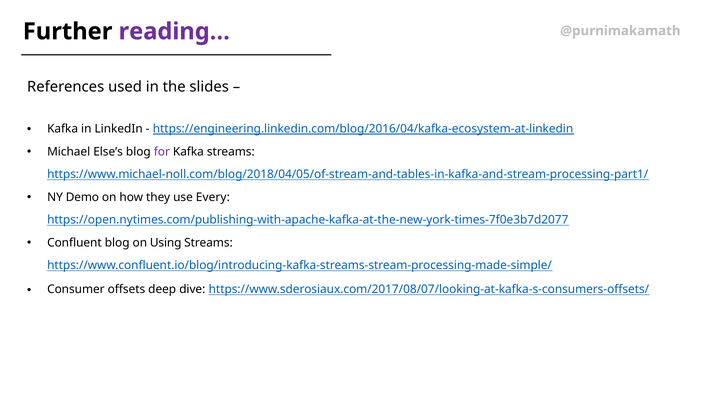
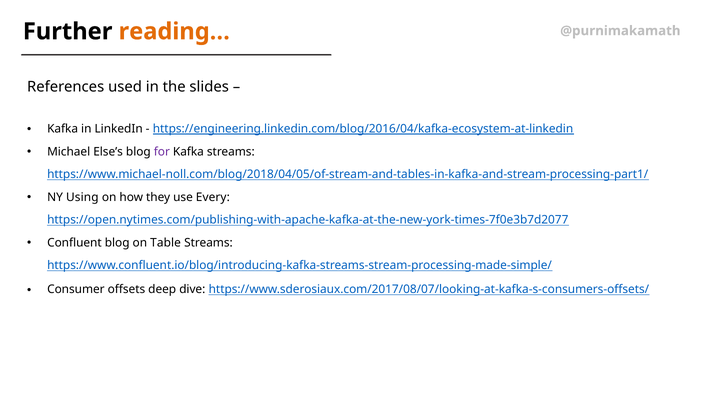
reading… colour: purple -> orange (174, 31)
Demo: Demo -> Using (82, 197)
Using: Using -> Table (166, 243)
